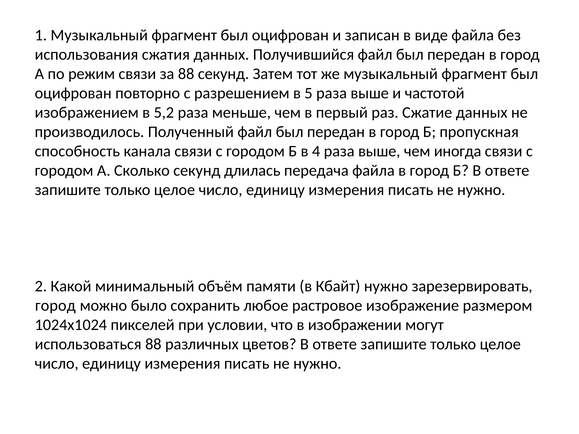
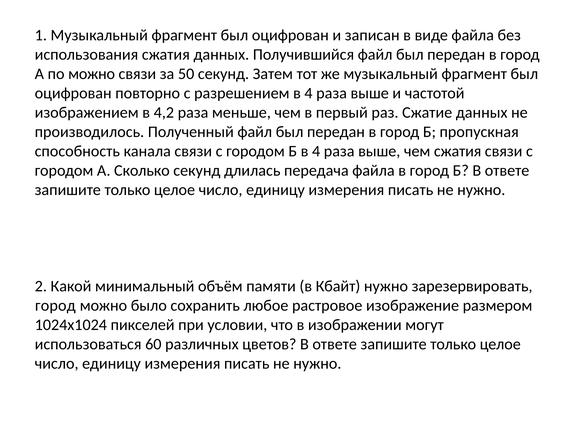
по режим: режим -> можно (92, 74)
за 88: 88 -> 50 (186, 74)
разрешением в 5: 5 -> 4 (308, 93)
5,2: 5,2 -> 4,2 (164, 113)
чем иногда: иногда -> сжатия (458, 151)
использоваться 88: 88 -> 60 (153, 344)
